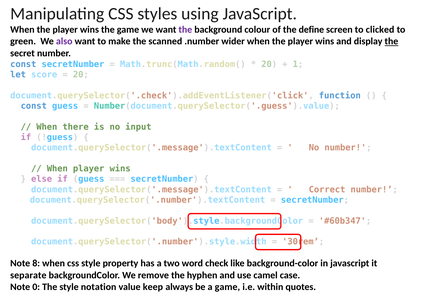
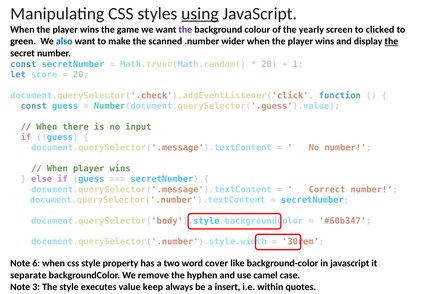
using underline: none -> present (200, 14)
define: define -> yearly (311, 30)
also colour: purple -> blue (64, 41)
8: 8 -> 6 (36, 264)
check: check -> cover (217, 264)
0: 0 -> 3 (36, 287)
notation: notation -> executes (99, 287)
a game: game -> insert (228, 287)
